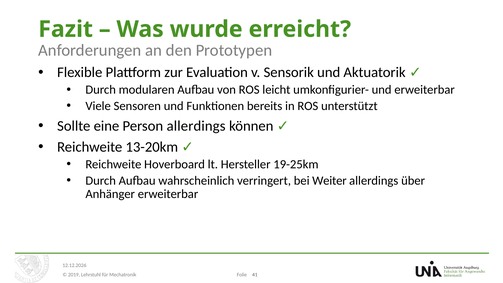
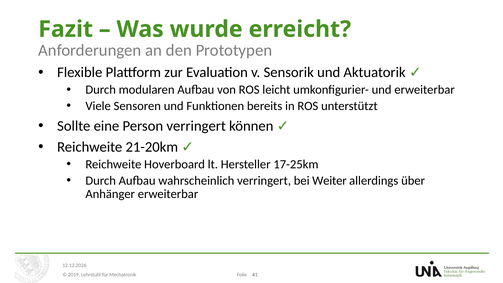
Person allerdings: allerdings -> verringert (196, 126)
13-20km: 13-20km -> 21-20km (152, 147)
19-25km: 19-25km -> 17-25km (296, 164)
